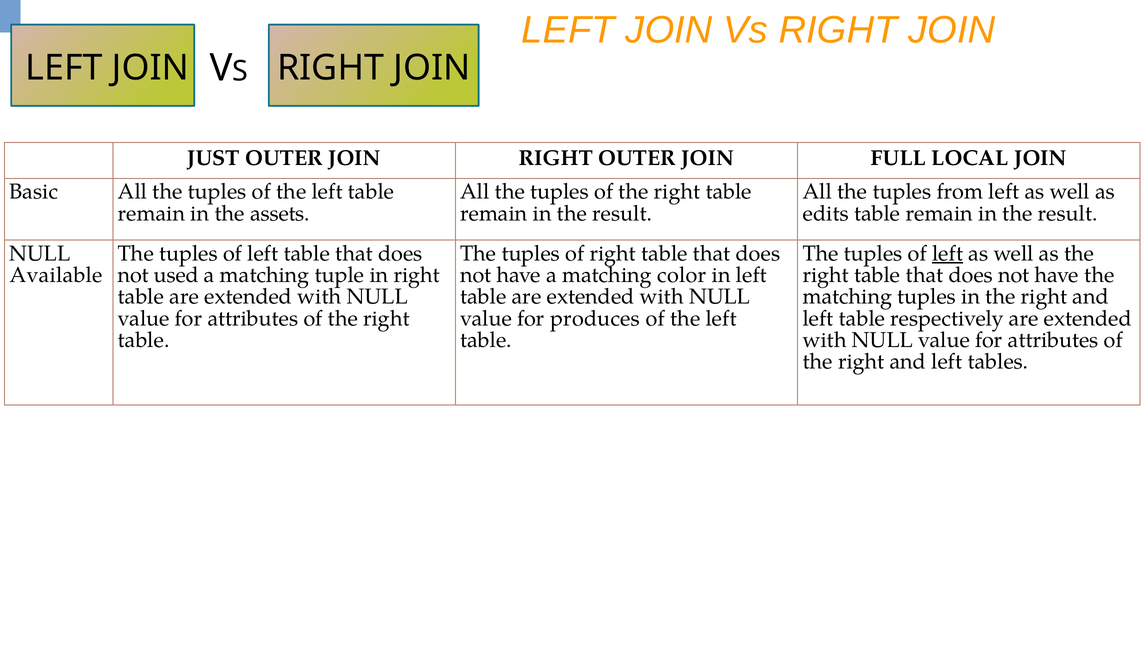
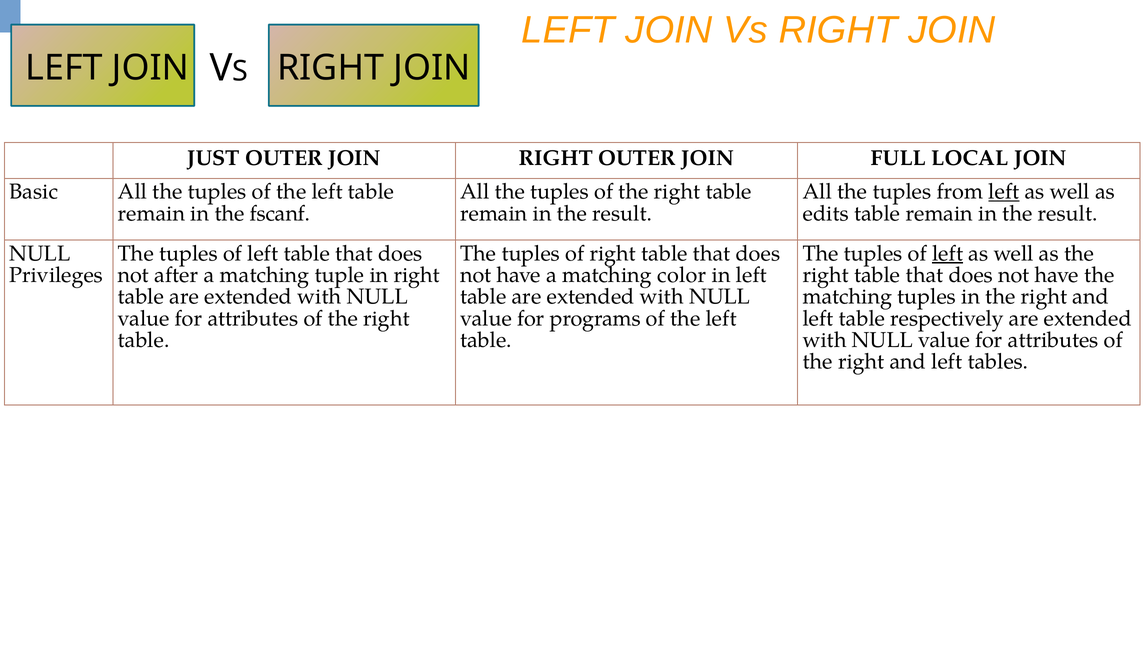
left underline: none -> present (1004, 192)
assets: assets -> fscanf (280, 213)
Available: Available -> Privileges (56, 275)
used: used -> after (176, 275)
produces: produces -> programs (595, 318)
